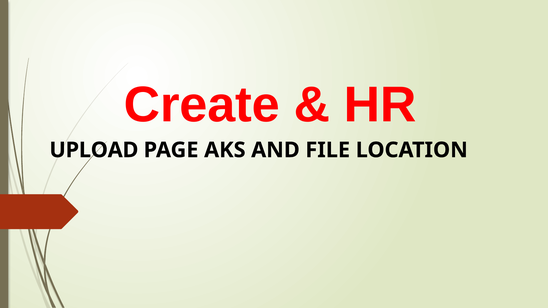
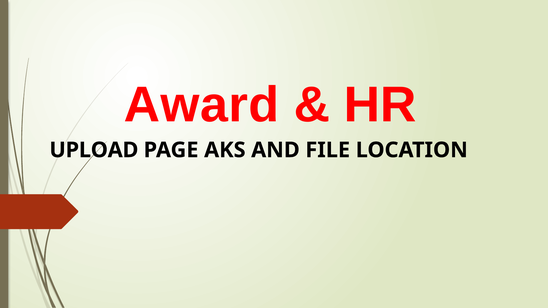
Create: Create -> Award (202, 105)
